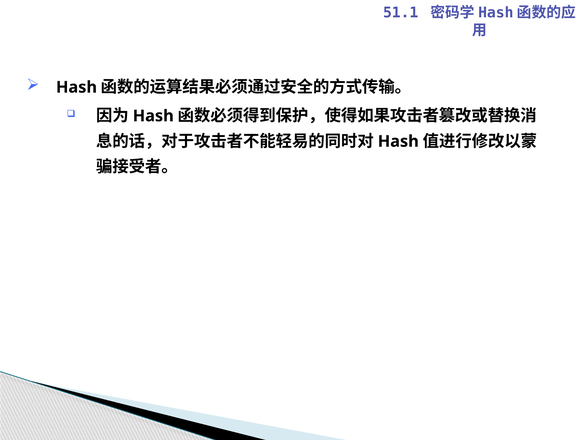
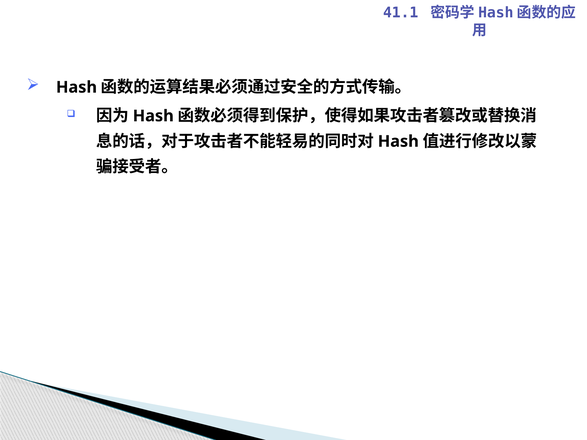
51.1: 51.1 -> 41.1 (401, 13)
